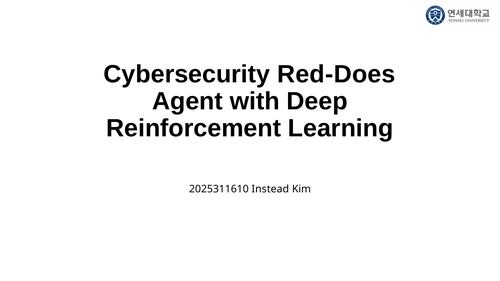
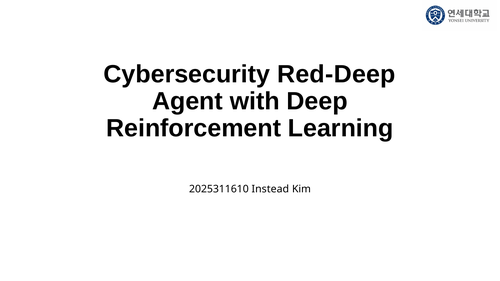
Red-Does: Red-Does -> Red-Deep (336, 74)
